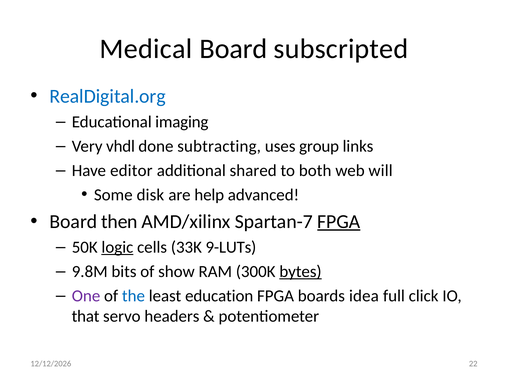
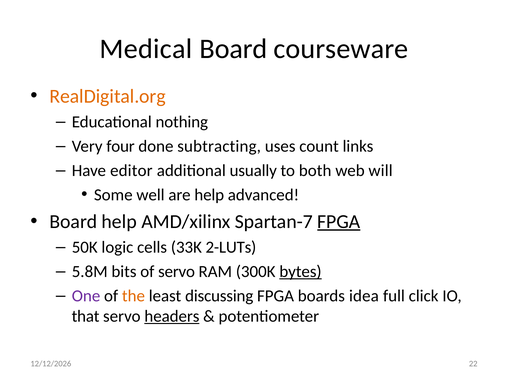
subscripted: subscripted -> courseware (341, 49)
RealDigital.org colour: blue -> orange (108, 96)
imaging: imaging -> nothing (182, 122)
vhdl: vhdl -> four (121, 146)
group: group -> count (319, 146)
shared: shared -> usually (253, 171)
disk: disk -> well (150, 195)
Board then: then -> help (119, 222)
logic underline: present -> none (117, 247)
9-LUTs: 9-LUTs -> 2-LUTs (231, 247)
9.8M: 9.8M -> 5.8M (90, 272)
of show: show -> servo (177, 272)
the colour: blue -> orange (133, 296)
education: education -> discussing (219, 296)
headers underline: none -> present (172, 316)
